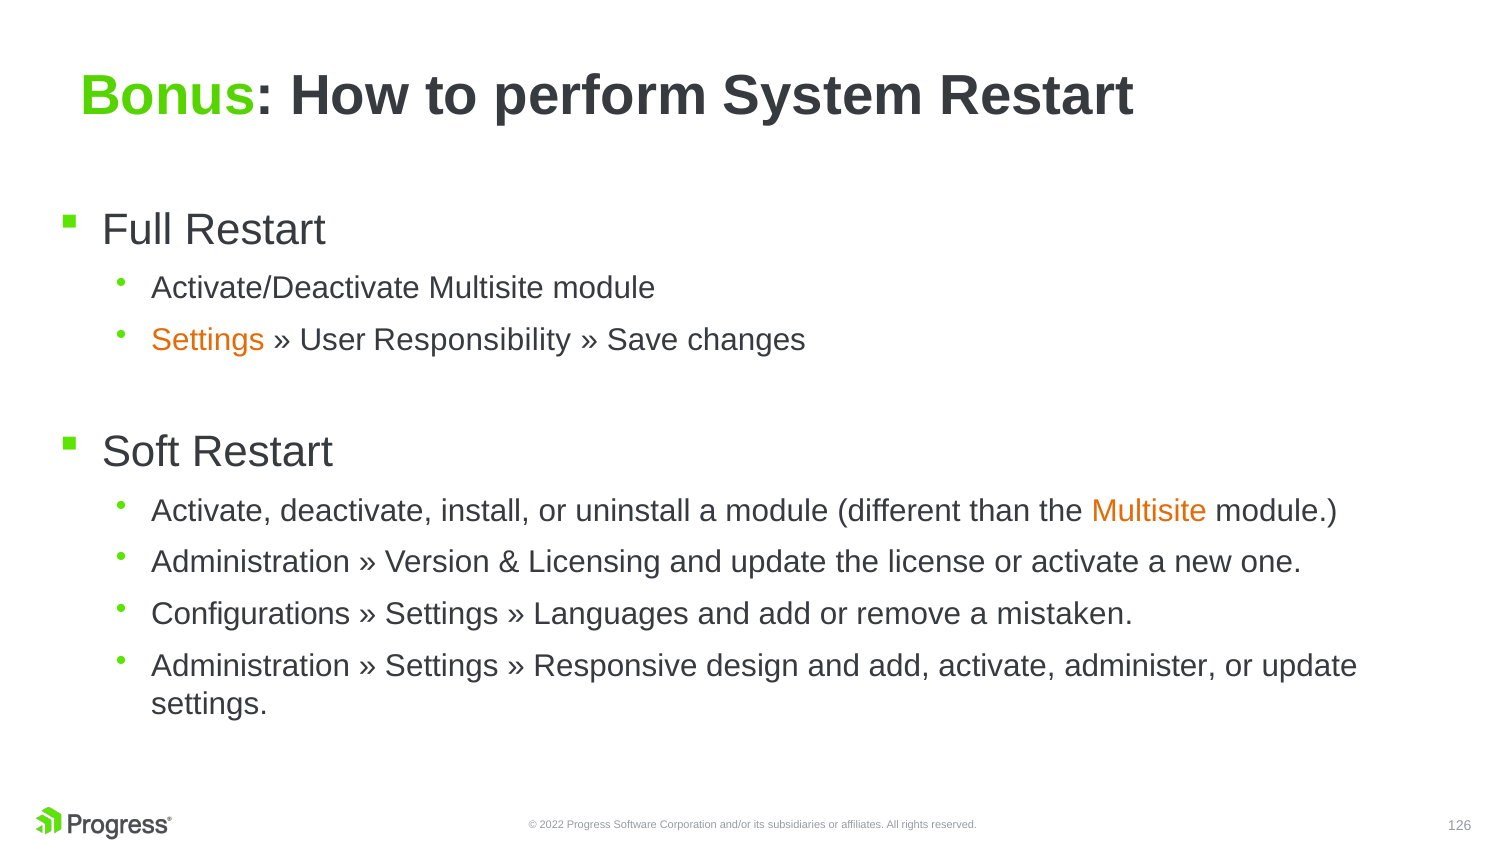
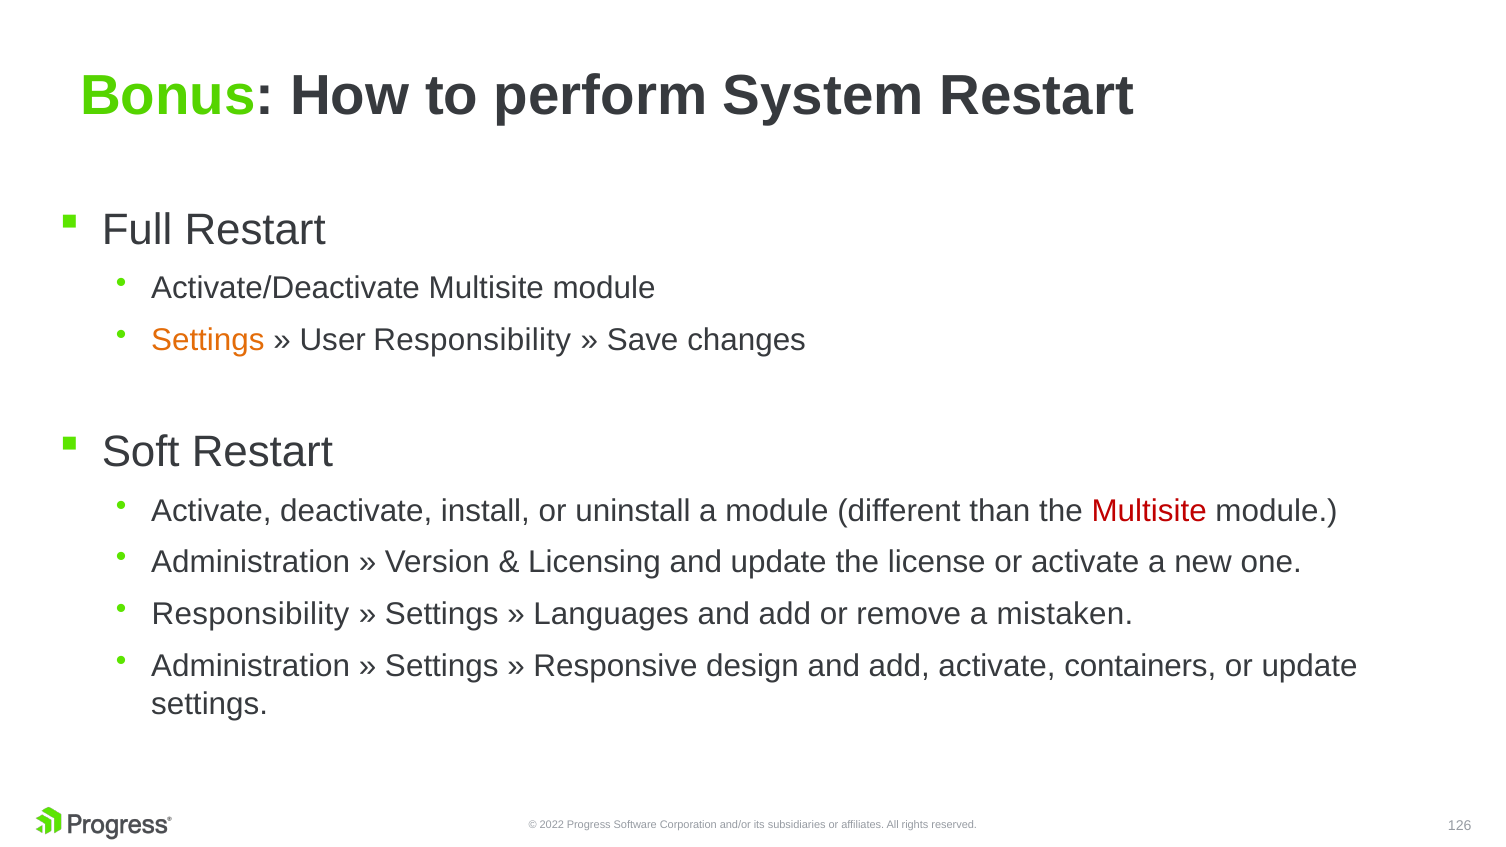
Multisite colour: orange -> red (1149, 511)
Configurations: Configurations -> Responsibility (251, 615)
administer: administer -> containers (1140, 666)
